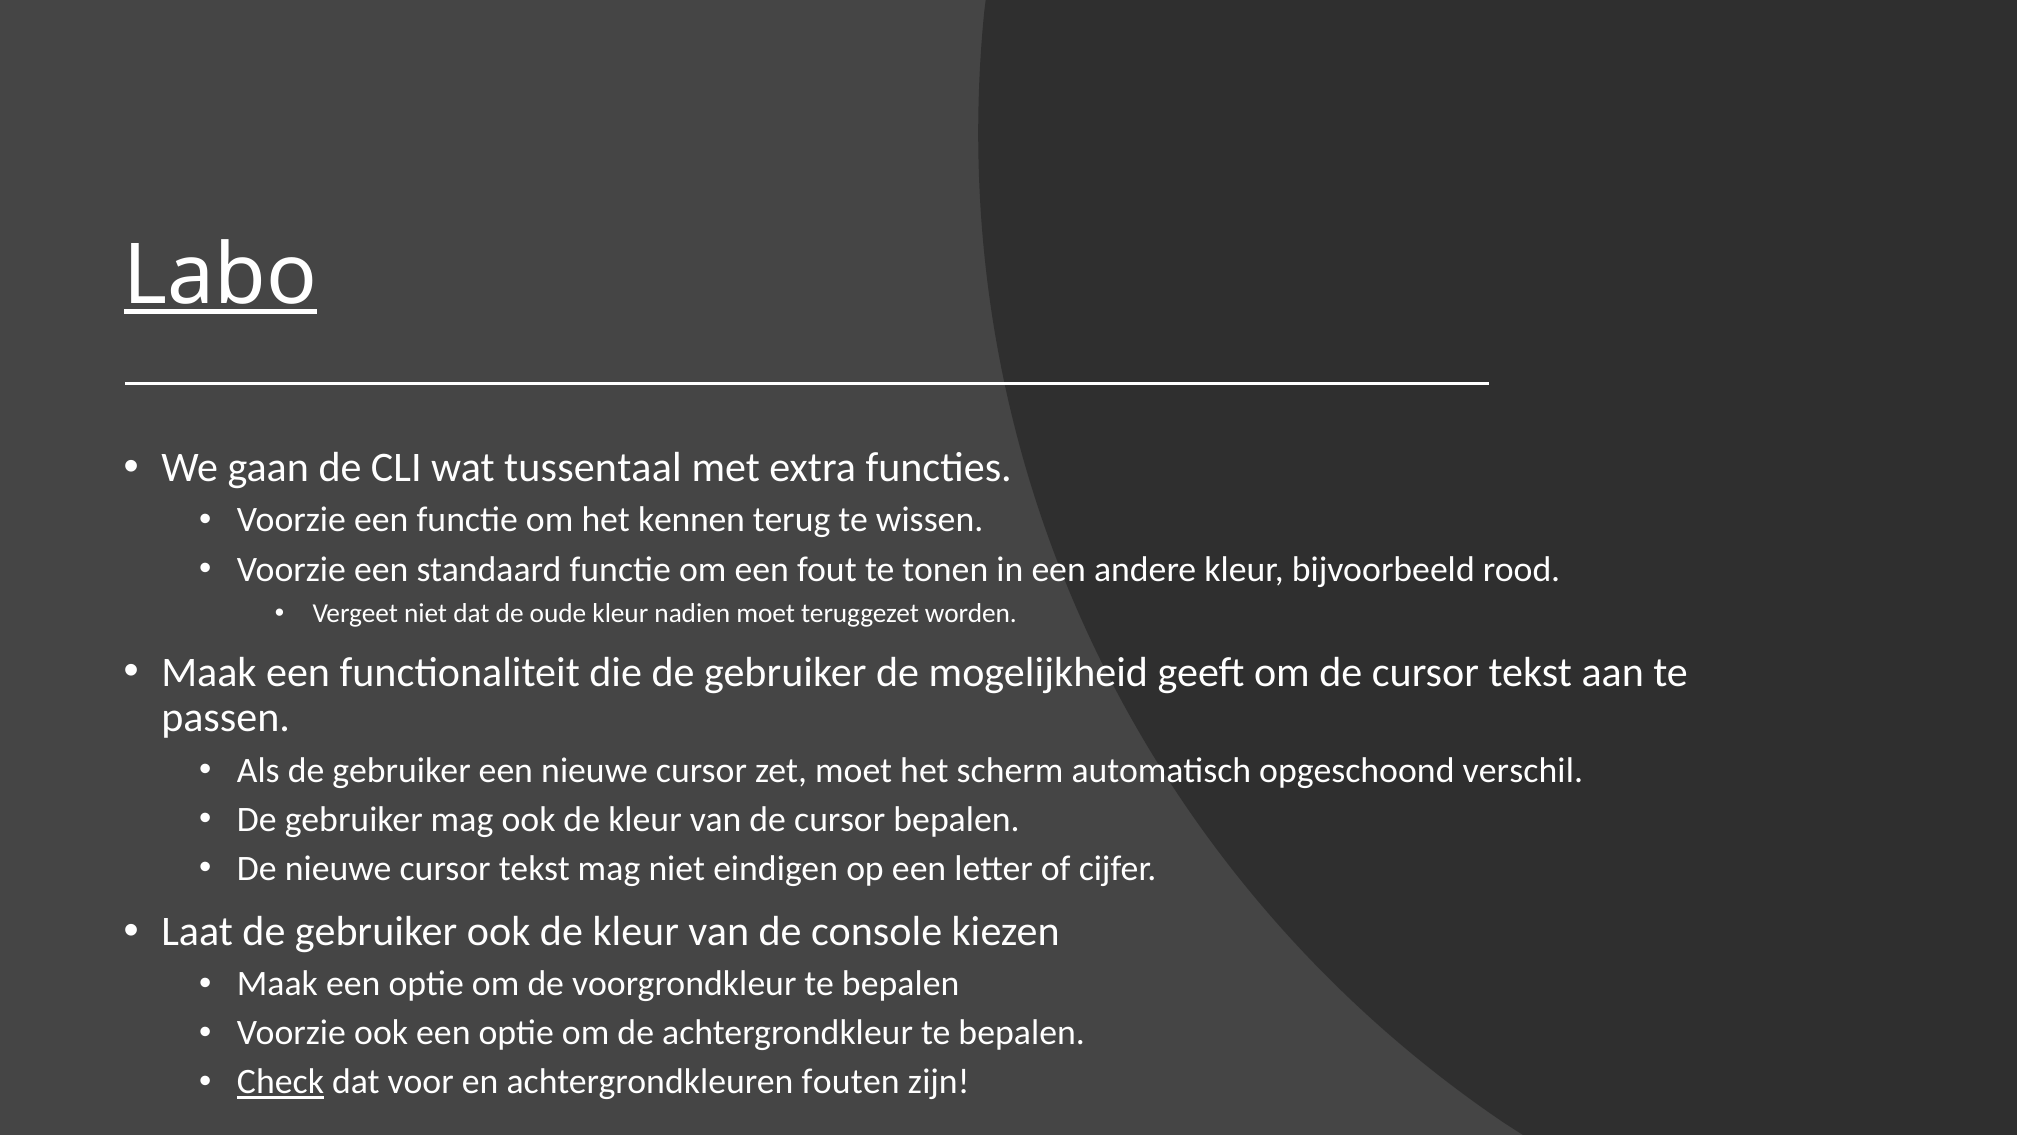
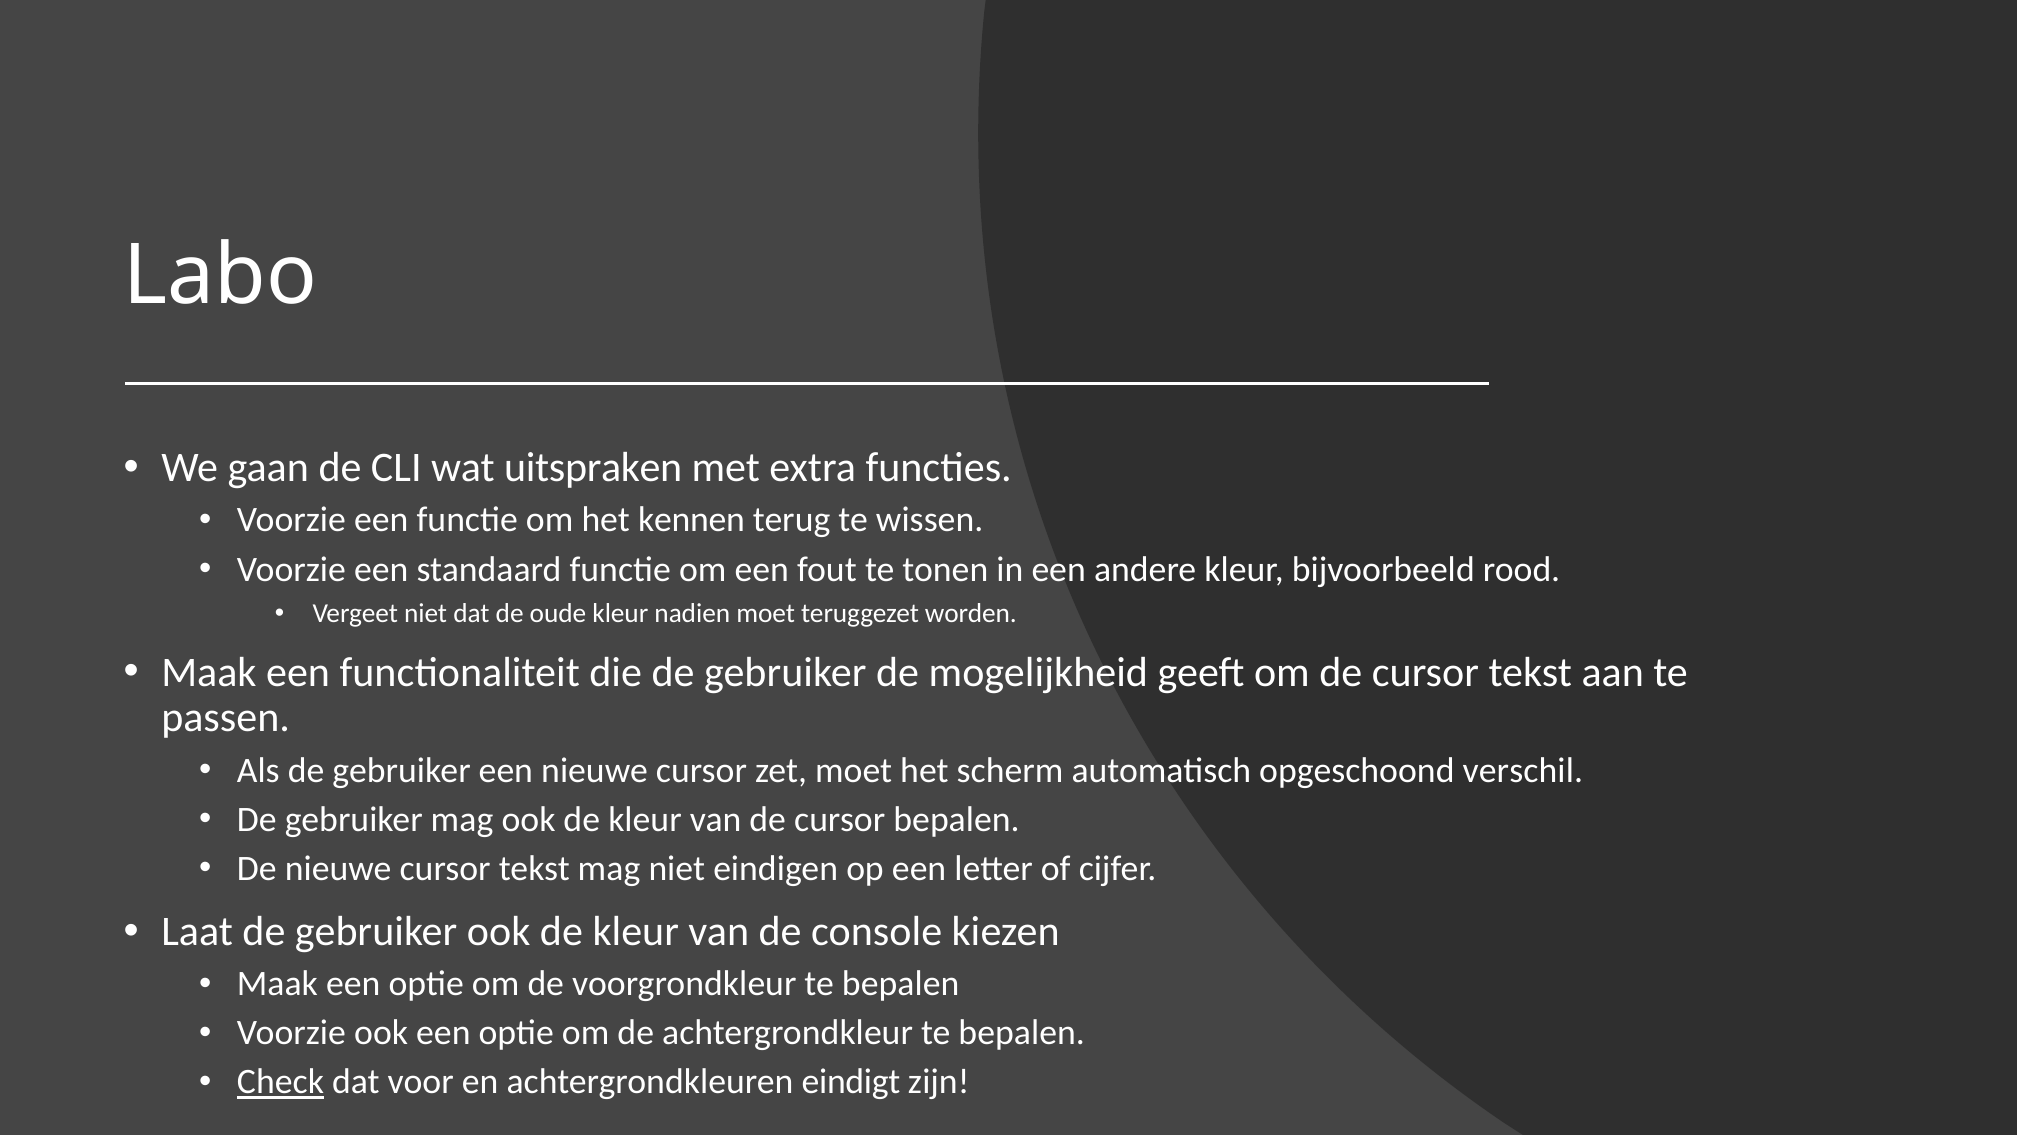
Labo underline: present -> none (220, 275)
tussentaal: tussentaal -> uitspraken (593, 468)
fouten: fouten -> eindigt (851, 1082)
